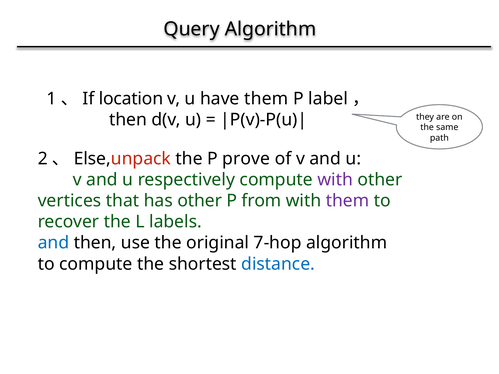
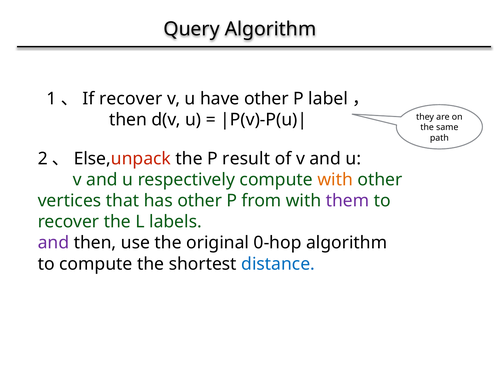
location: location -> recover (131, 99)
have them: them -> other (266, 99)
prove: prove -> result (246, 159)
with colour: purple -> orange (335, 180)
and colour: blue -> purple (53, 243)
7-hop: 7-hop -> 0-hop (278, 243)
